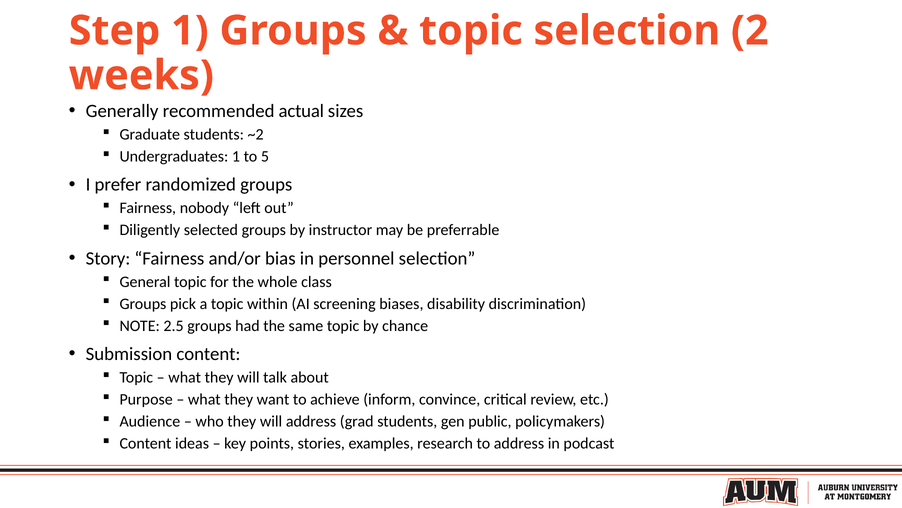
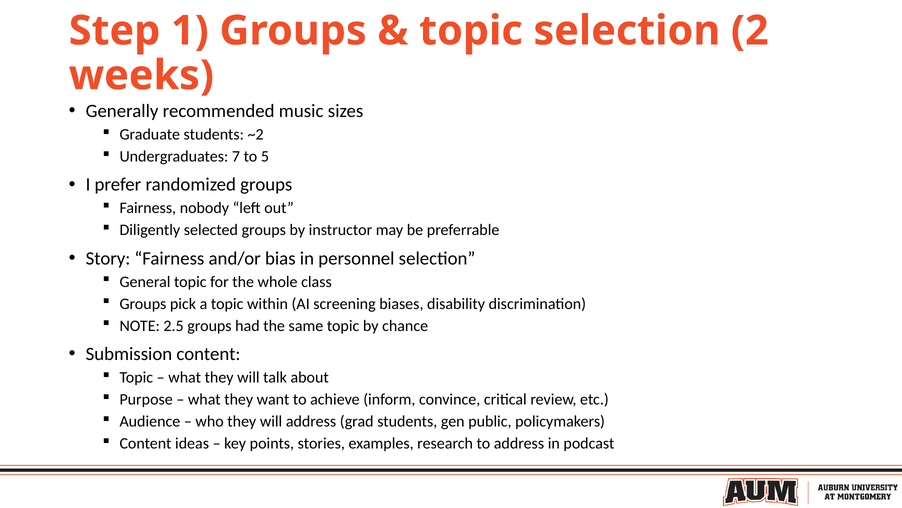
actual: actual -> music (301, 111)
Undergraduates 1: 1 -> 7 (236, 156)
